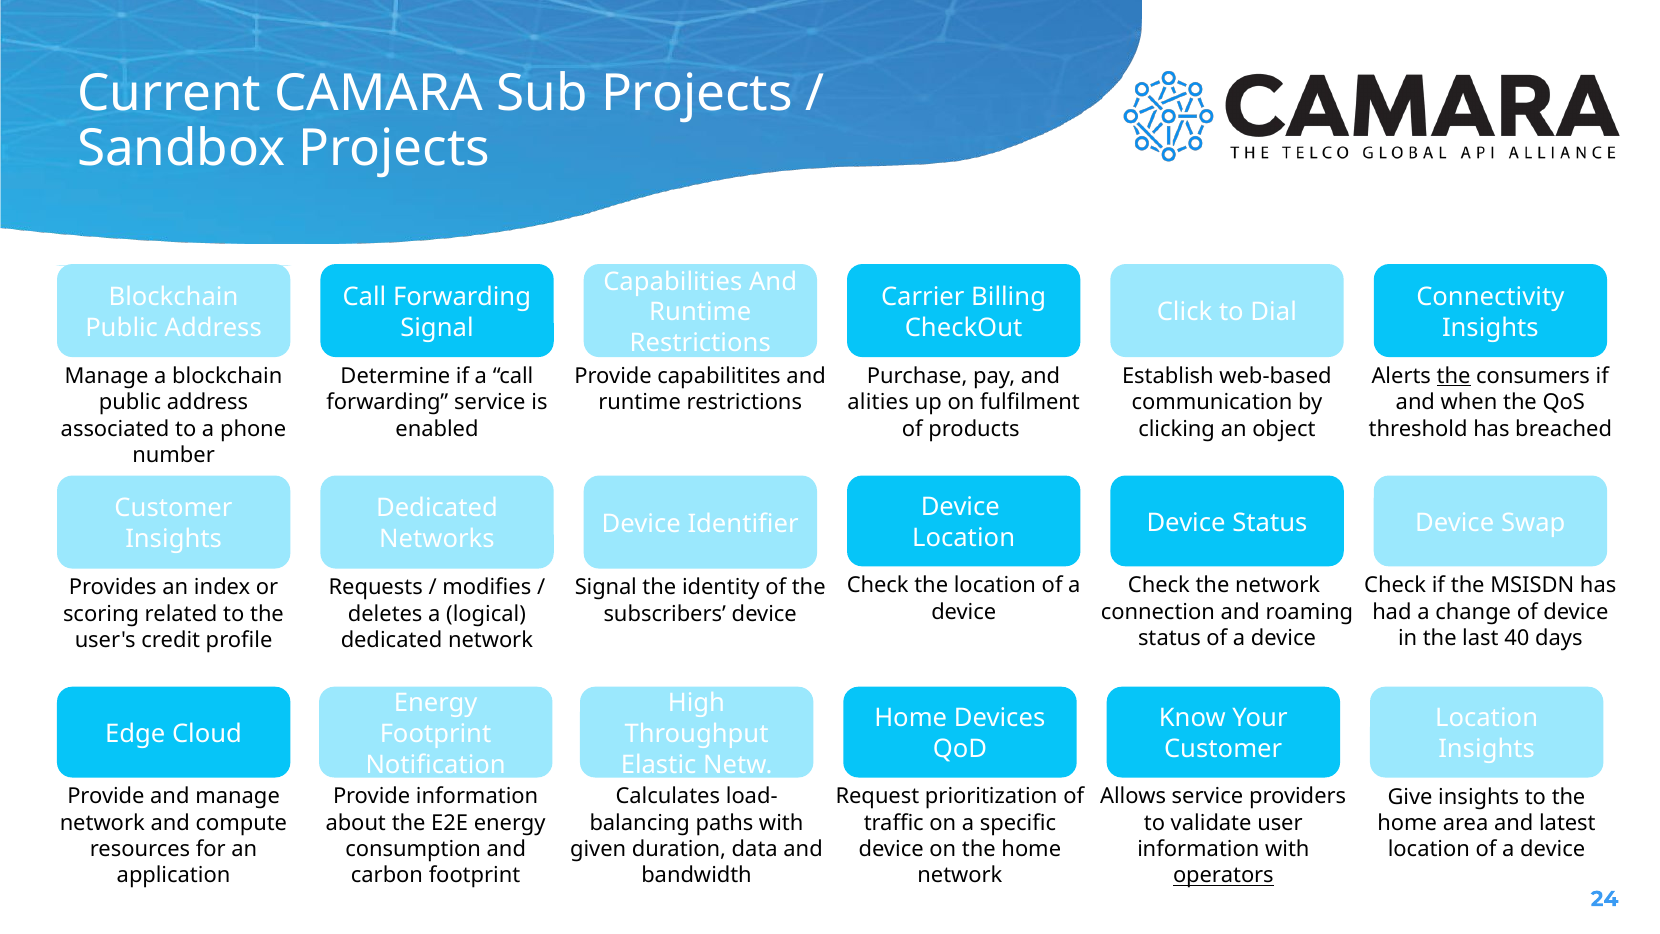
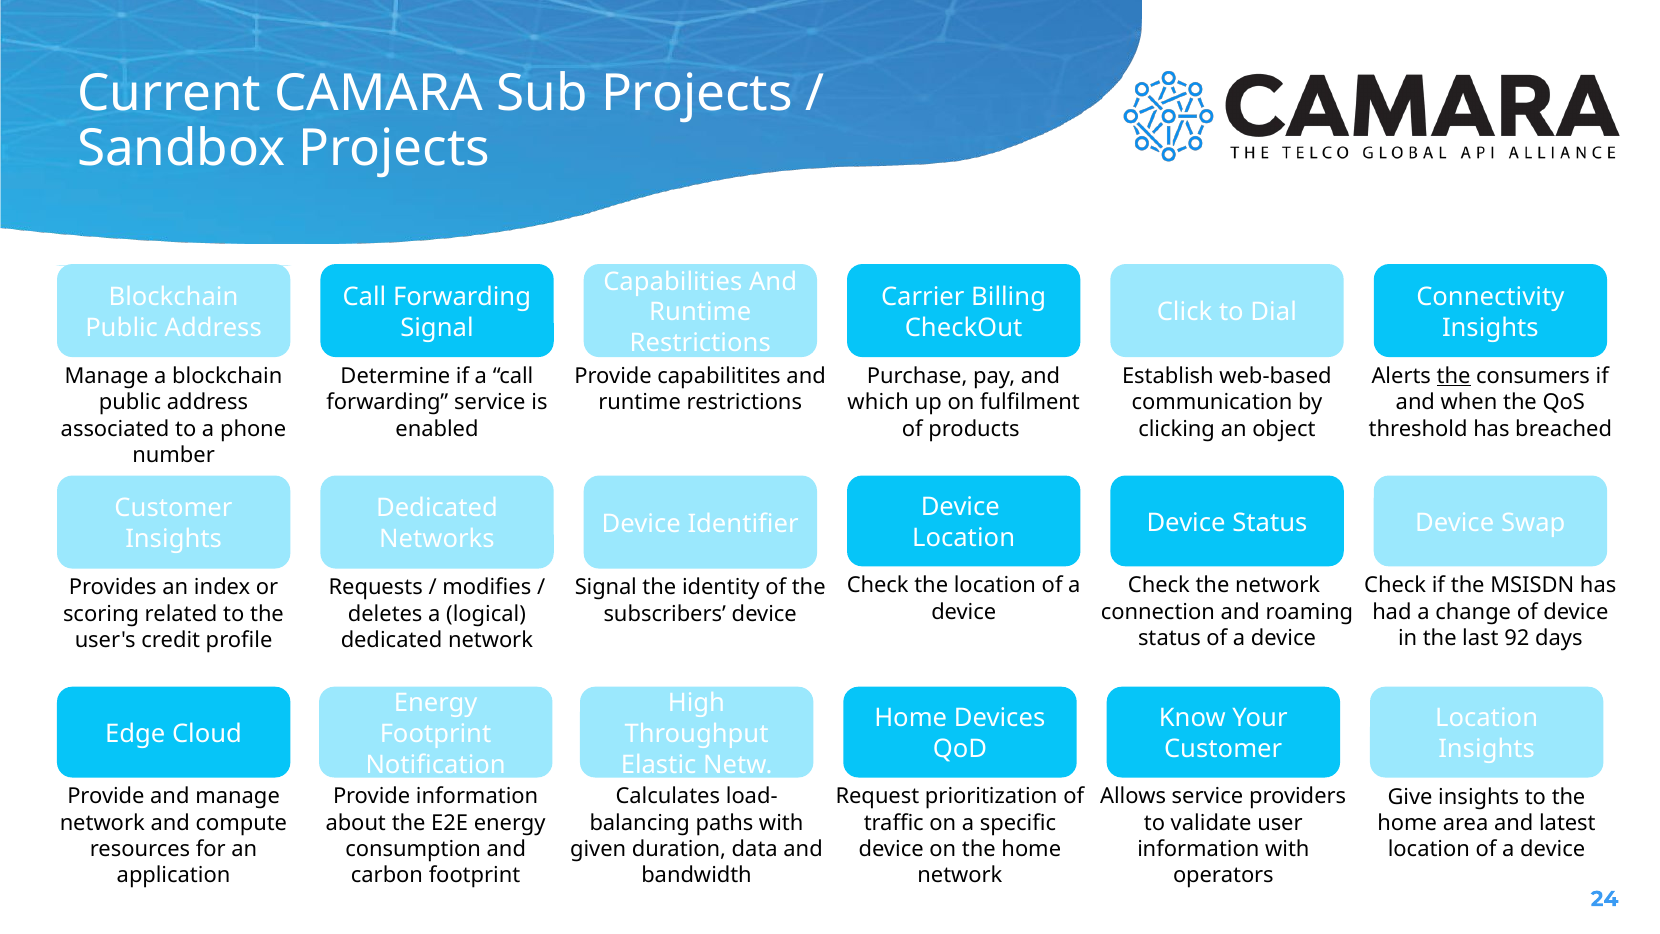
alities: alities -> which (878, 403)
40: 40 -> 92 (1517, 638)
operators underline: present -> none (1223, 876)
